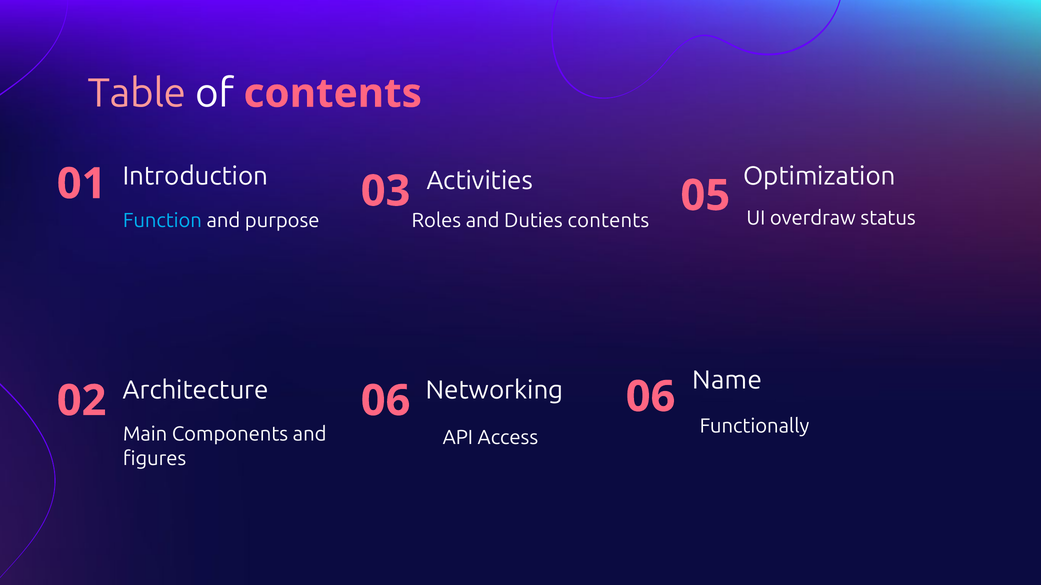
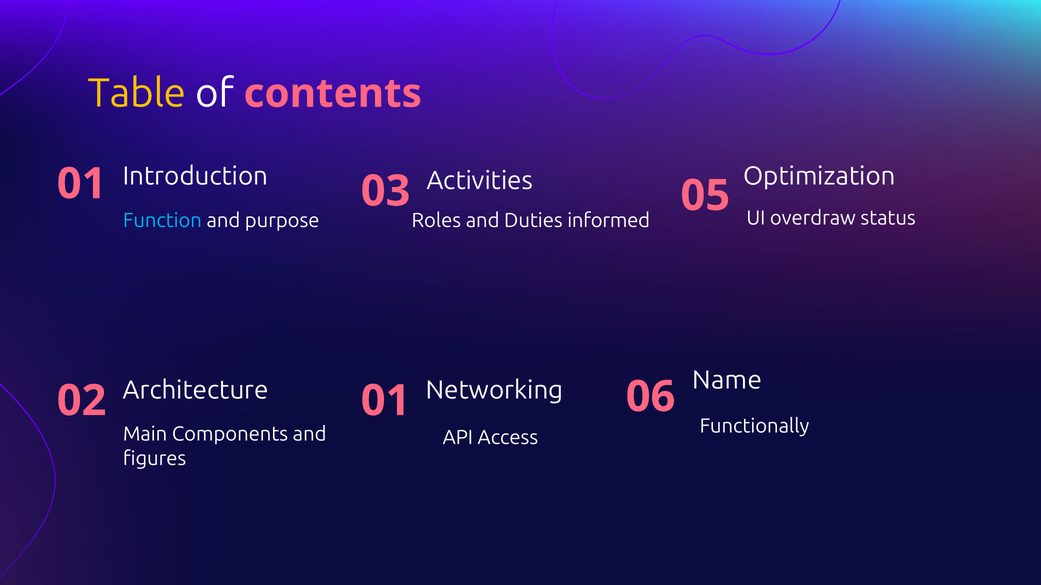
Table colour: pink -> yellow (137, 94)
Duties contents: contents -> informed (609, 221)
02 06: 06 -> 01 (386, 401)
